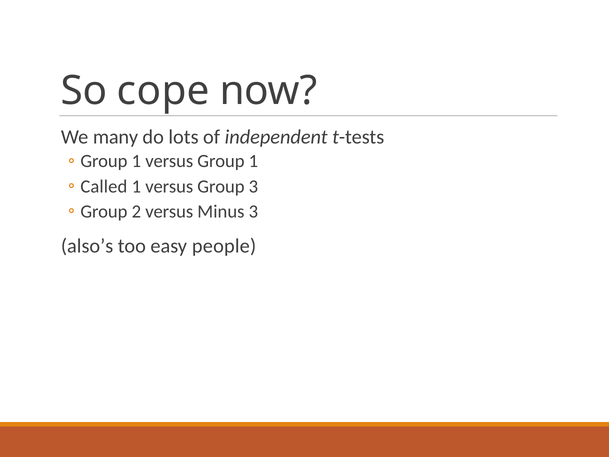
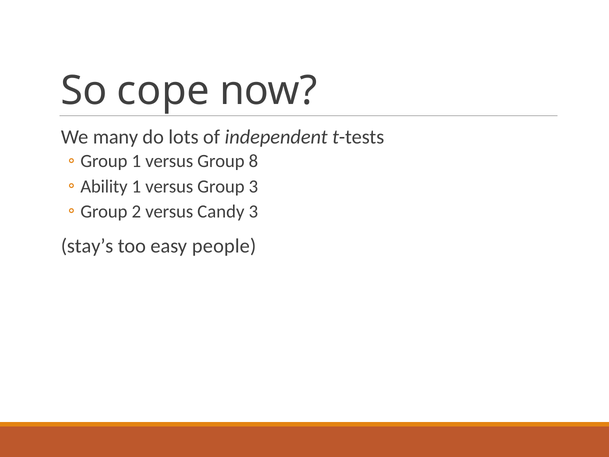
versus Group 1: 1 -> 8 (253, 161)
Called: Called -> Ability (104, 186)
Minus: Minus -> Candy (221, 212)
also’s: also’s -> stay’s (87, 246)
